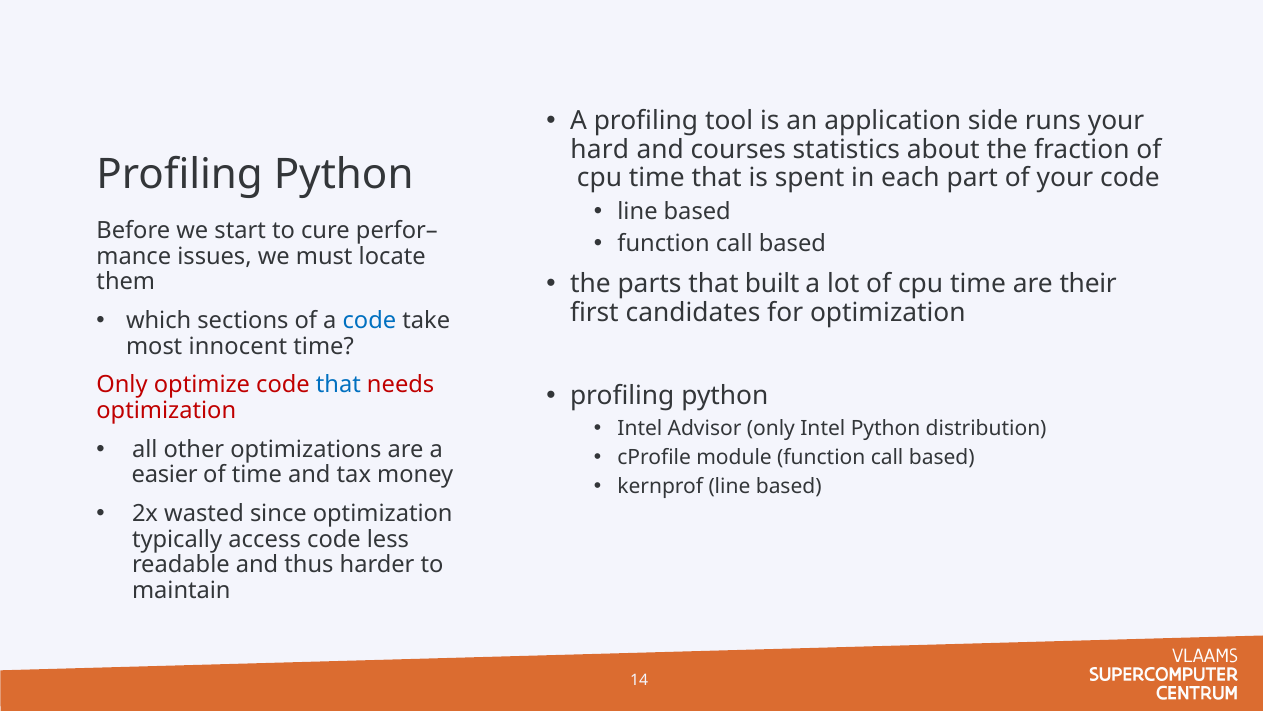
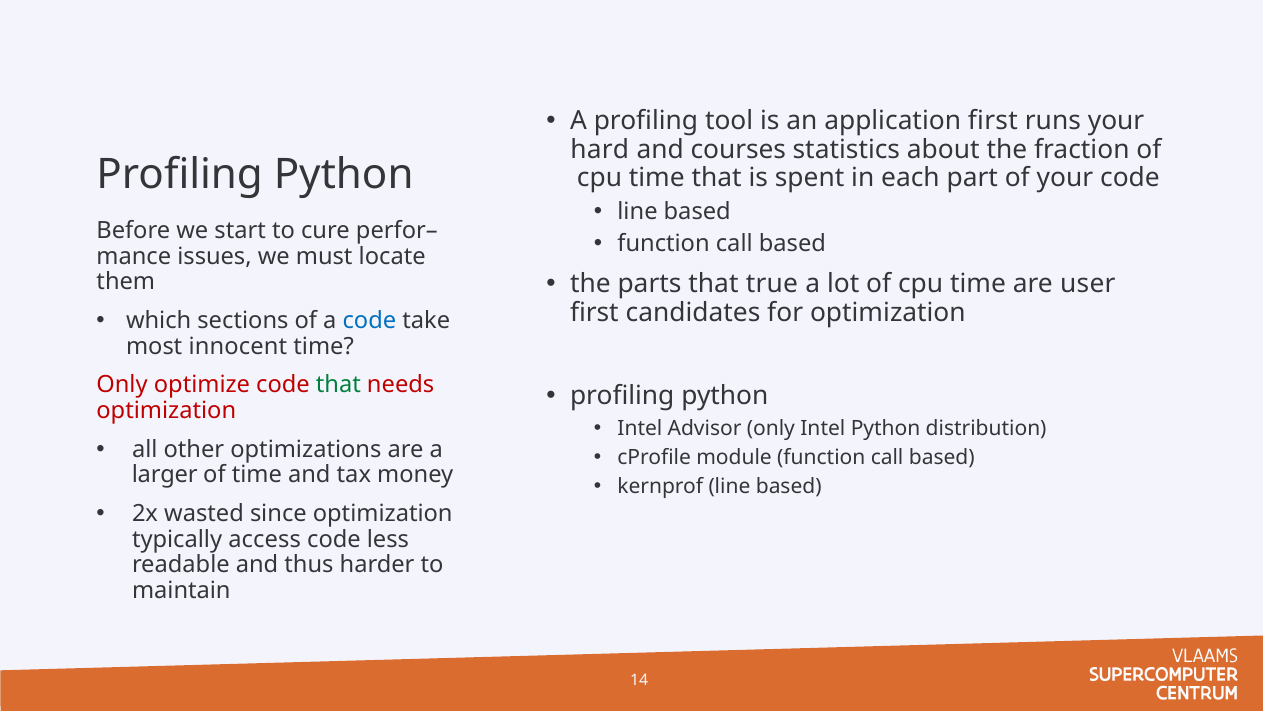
application side: side -> first (993, 121)
built: built -> true (772, 284)
their: their -> user (1088, 284)
that colour: blue -> green (338, 385)
easier: easier -> larger (165, 475)
